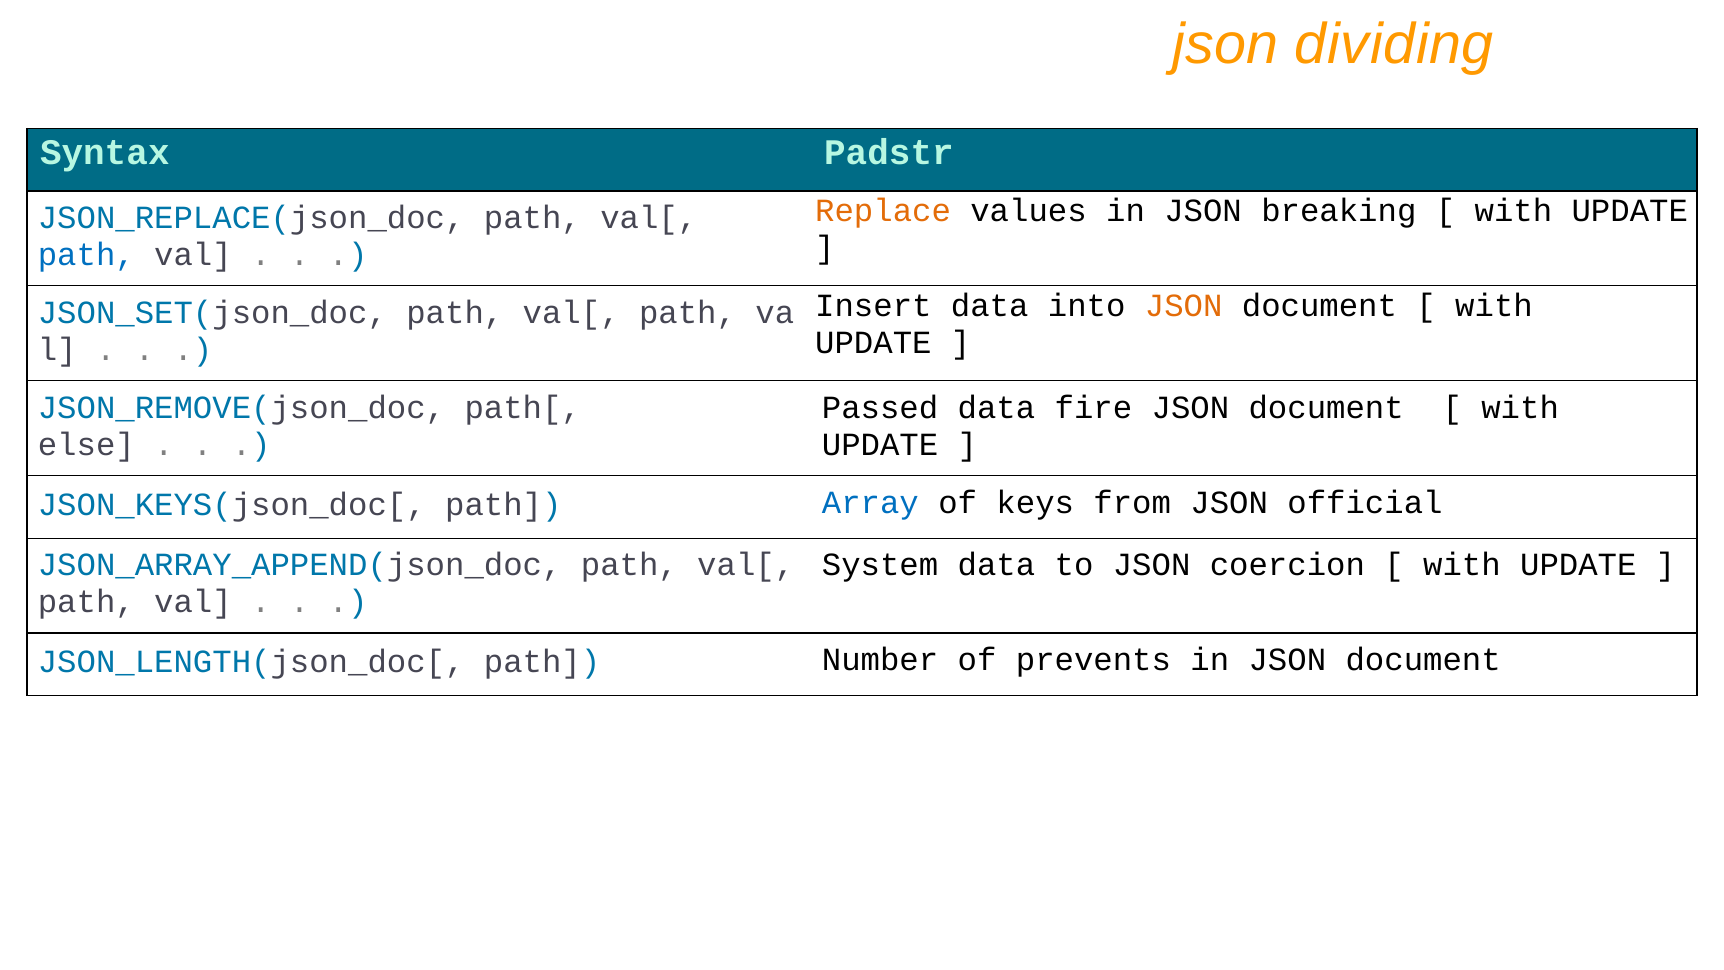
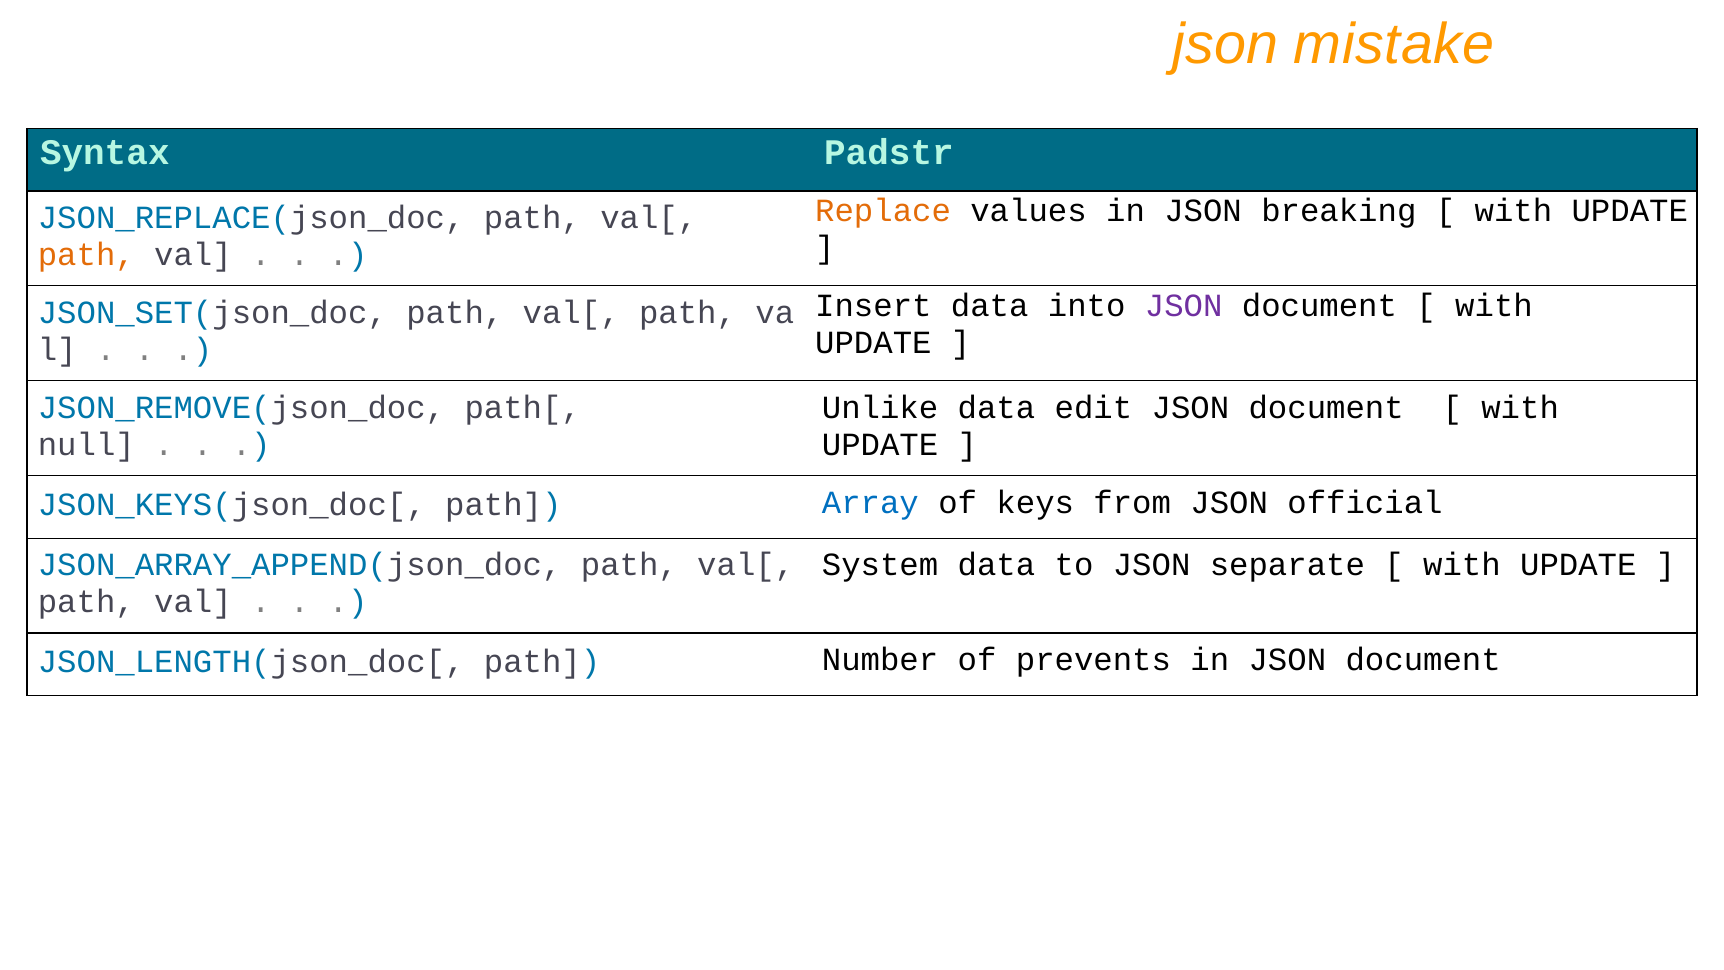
dividing: dividing -> mistake (1394, 45)
path colour: blue -> orange (86, 255)
JSON colour: orange -> purple (1184, 306)
Passed: Passed -> Unlike (880, 408)
fire: fire -> edit (1093, 408)
else: else -> null (86, 444)
coercion: coercion -> separate (1287, 565)
